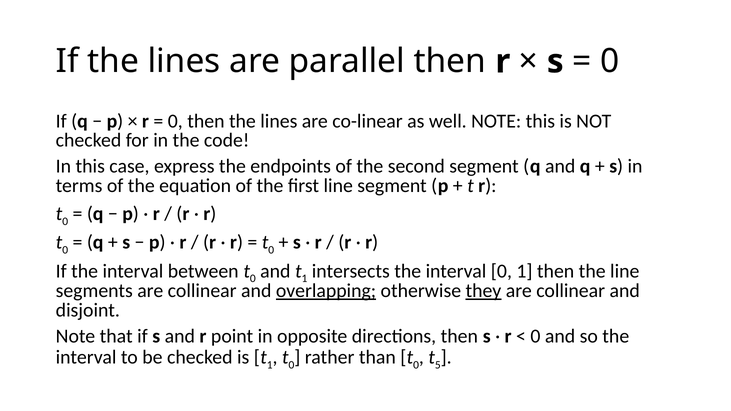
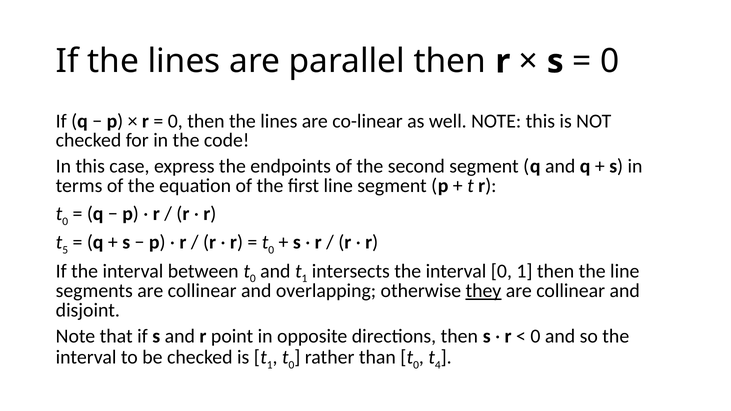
0: 0 -> 5 (65, 250)
overlapping underline: present -> none (326, 291)
5: 5 -> 4 (438, 365)
